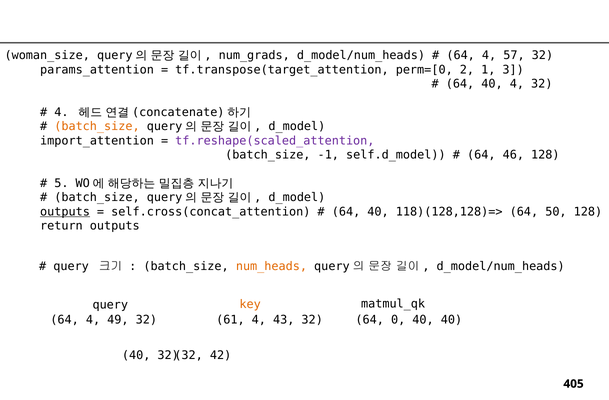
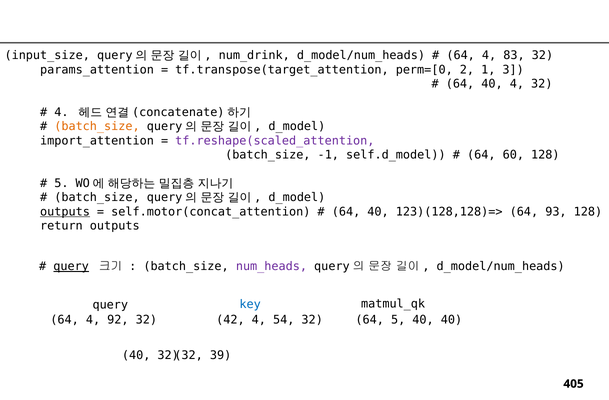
woman_size: woman_size -> input_size (47, 55)
num_grads: num_grads -> num_drink (254, 55)
57: 57 -> 83 (514, 55)
46: 46 -> 60 (513, 155)
self.cross(concat_attention: self.cross(concat_attention -> self.motor(concat_attention (211, 212)
118)(128,128)=>: 118)(128,128)=> -> 123)(128,128)=> (449, 212)
50: 50 -> 93 (556, 212)
query underline: none -> present (71, 266)
num_heads colour: orange -> purple (271, 266)
key colour: orange -> blue (250, 304)
49: 49 -> 92 (118, 320)
61: 61 -> 42 (230, 320)
43: 43 -> 54 (284, 320)
64 0: 0 -> 5 (398, 320)
42: 42 -> 39 (221, 356)
